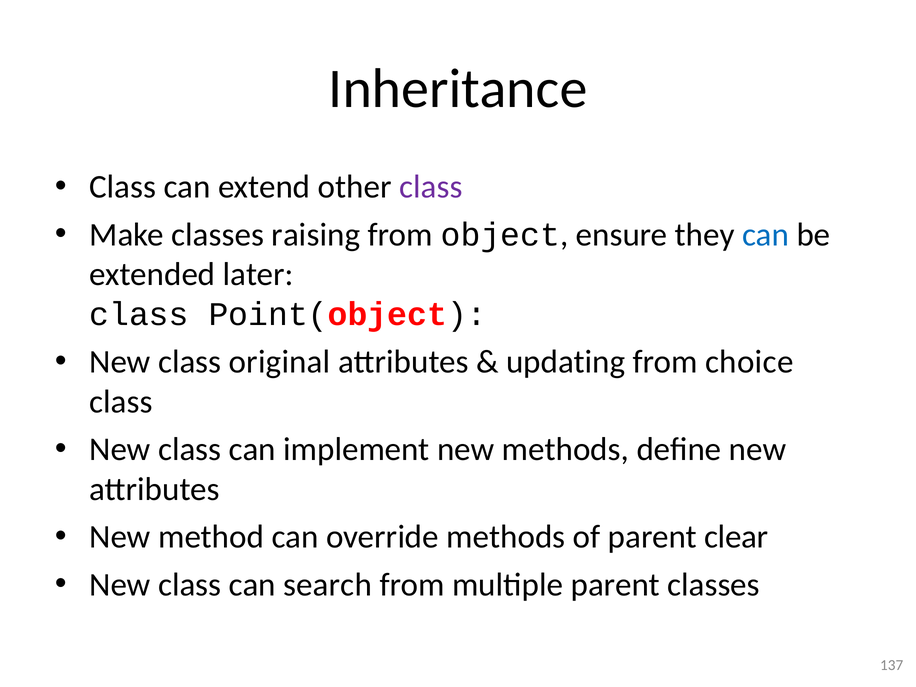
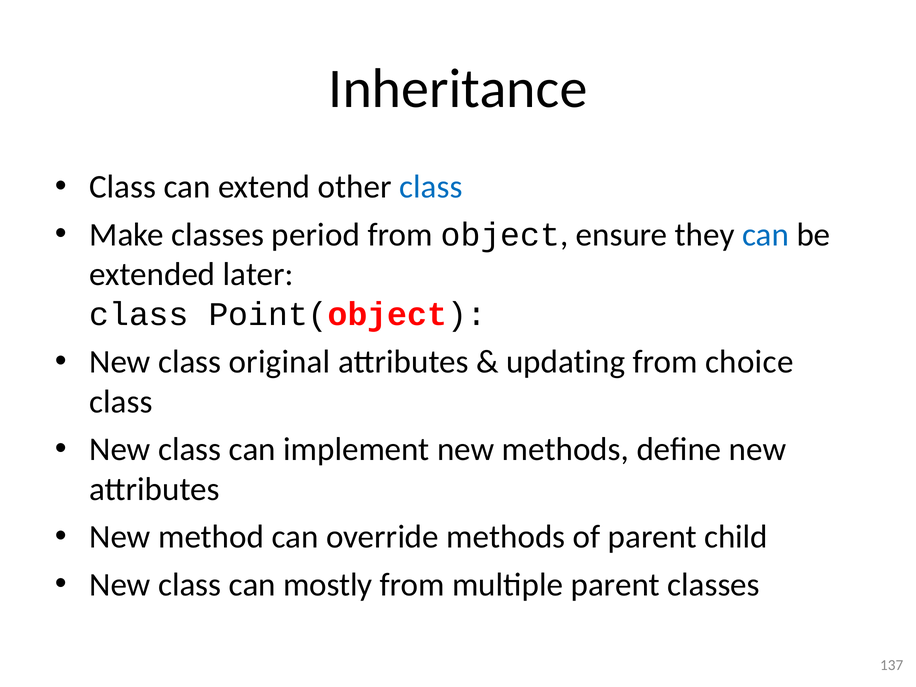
class colour: purple -> blue (431, 187)
raising: raising -> period (316, 235)
clear: clear -> child (736, 537)
search: search -> mostly (328, 585)
